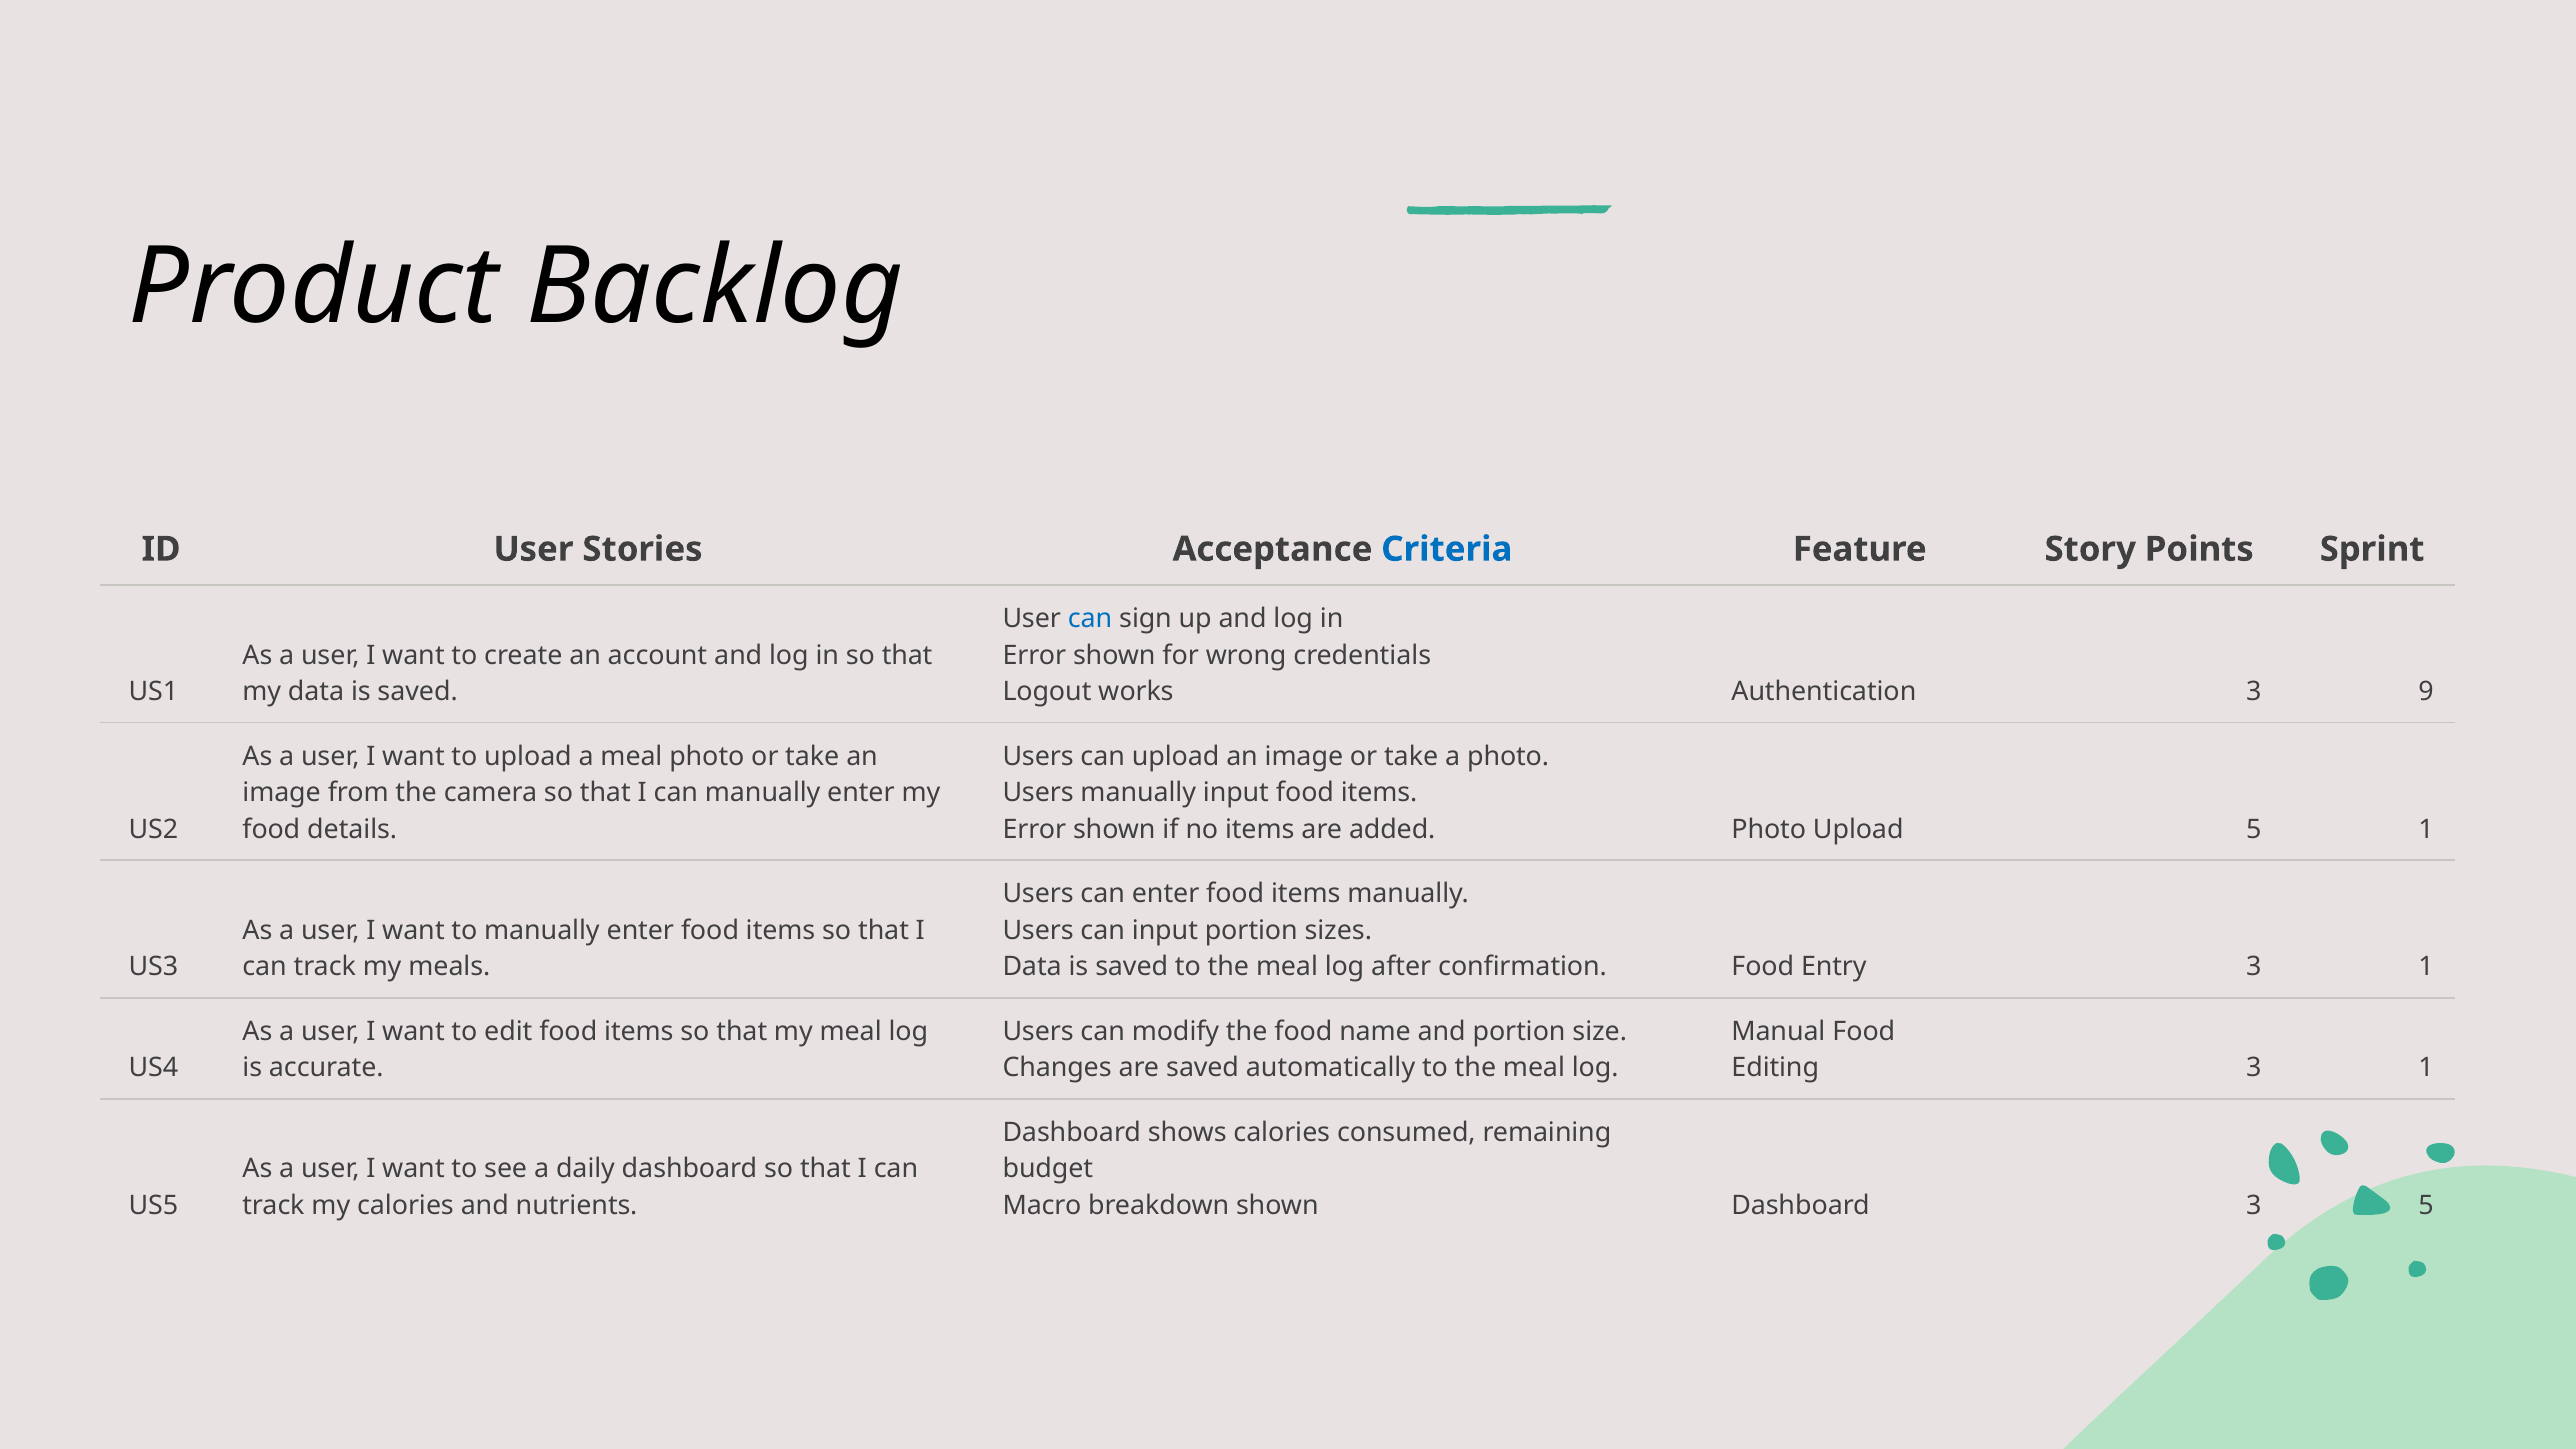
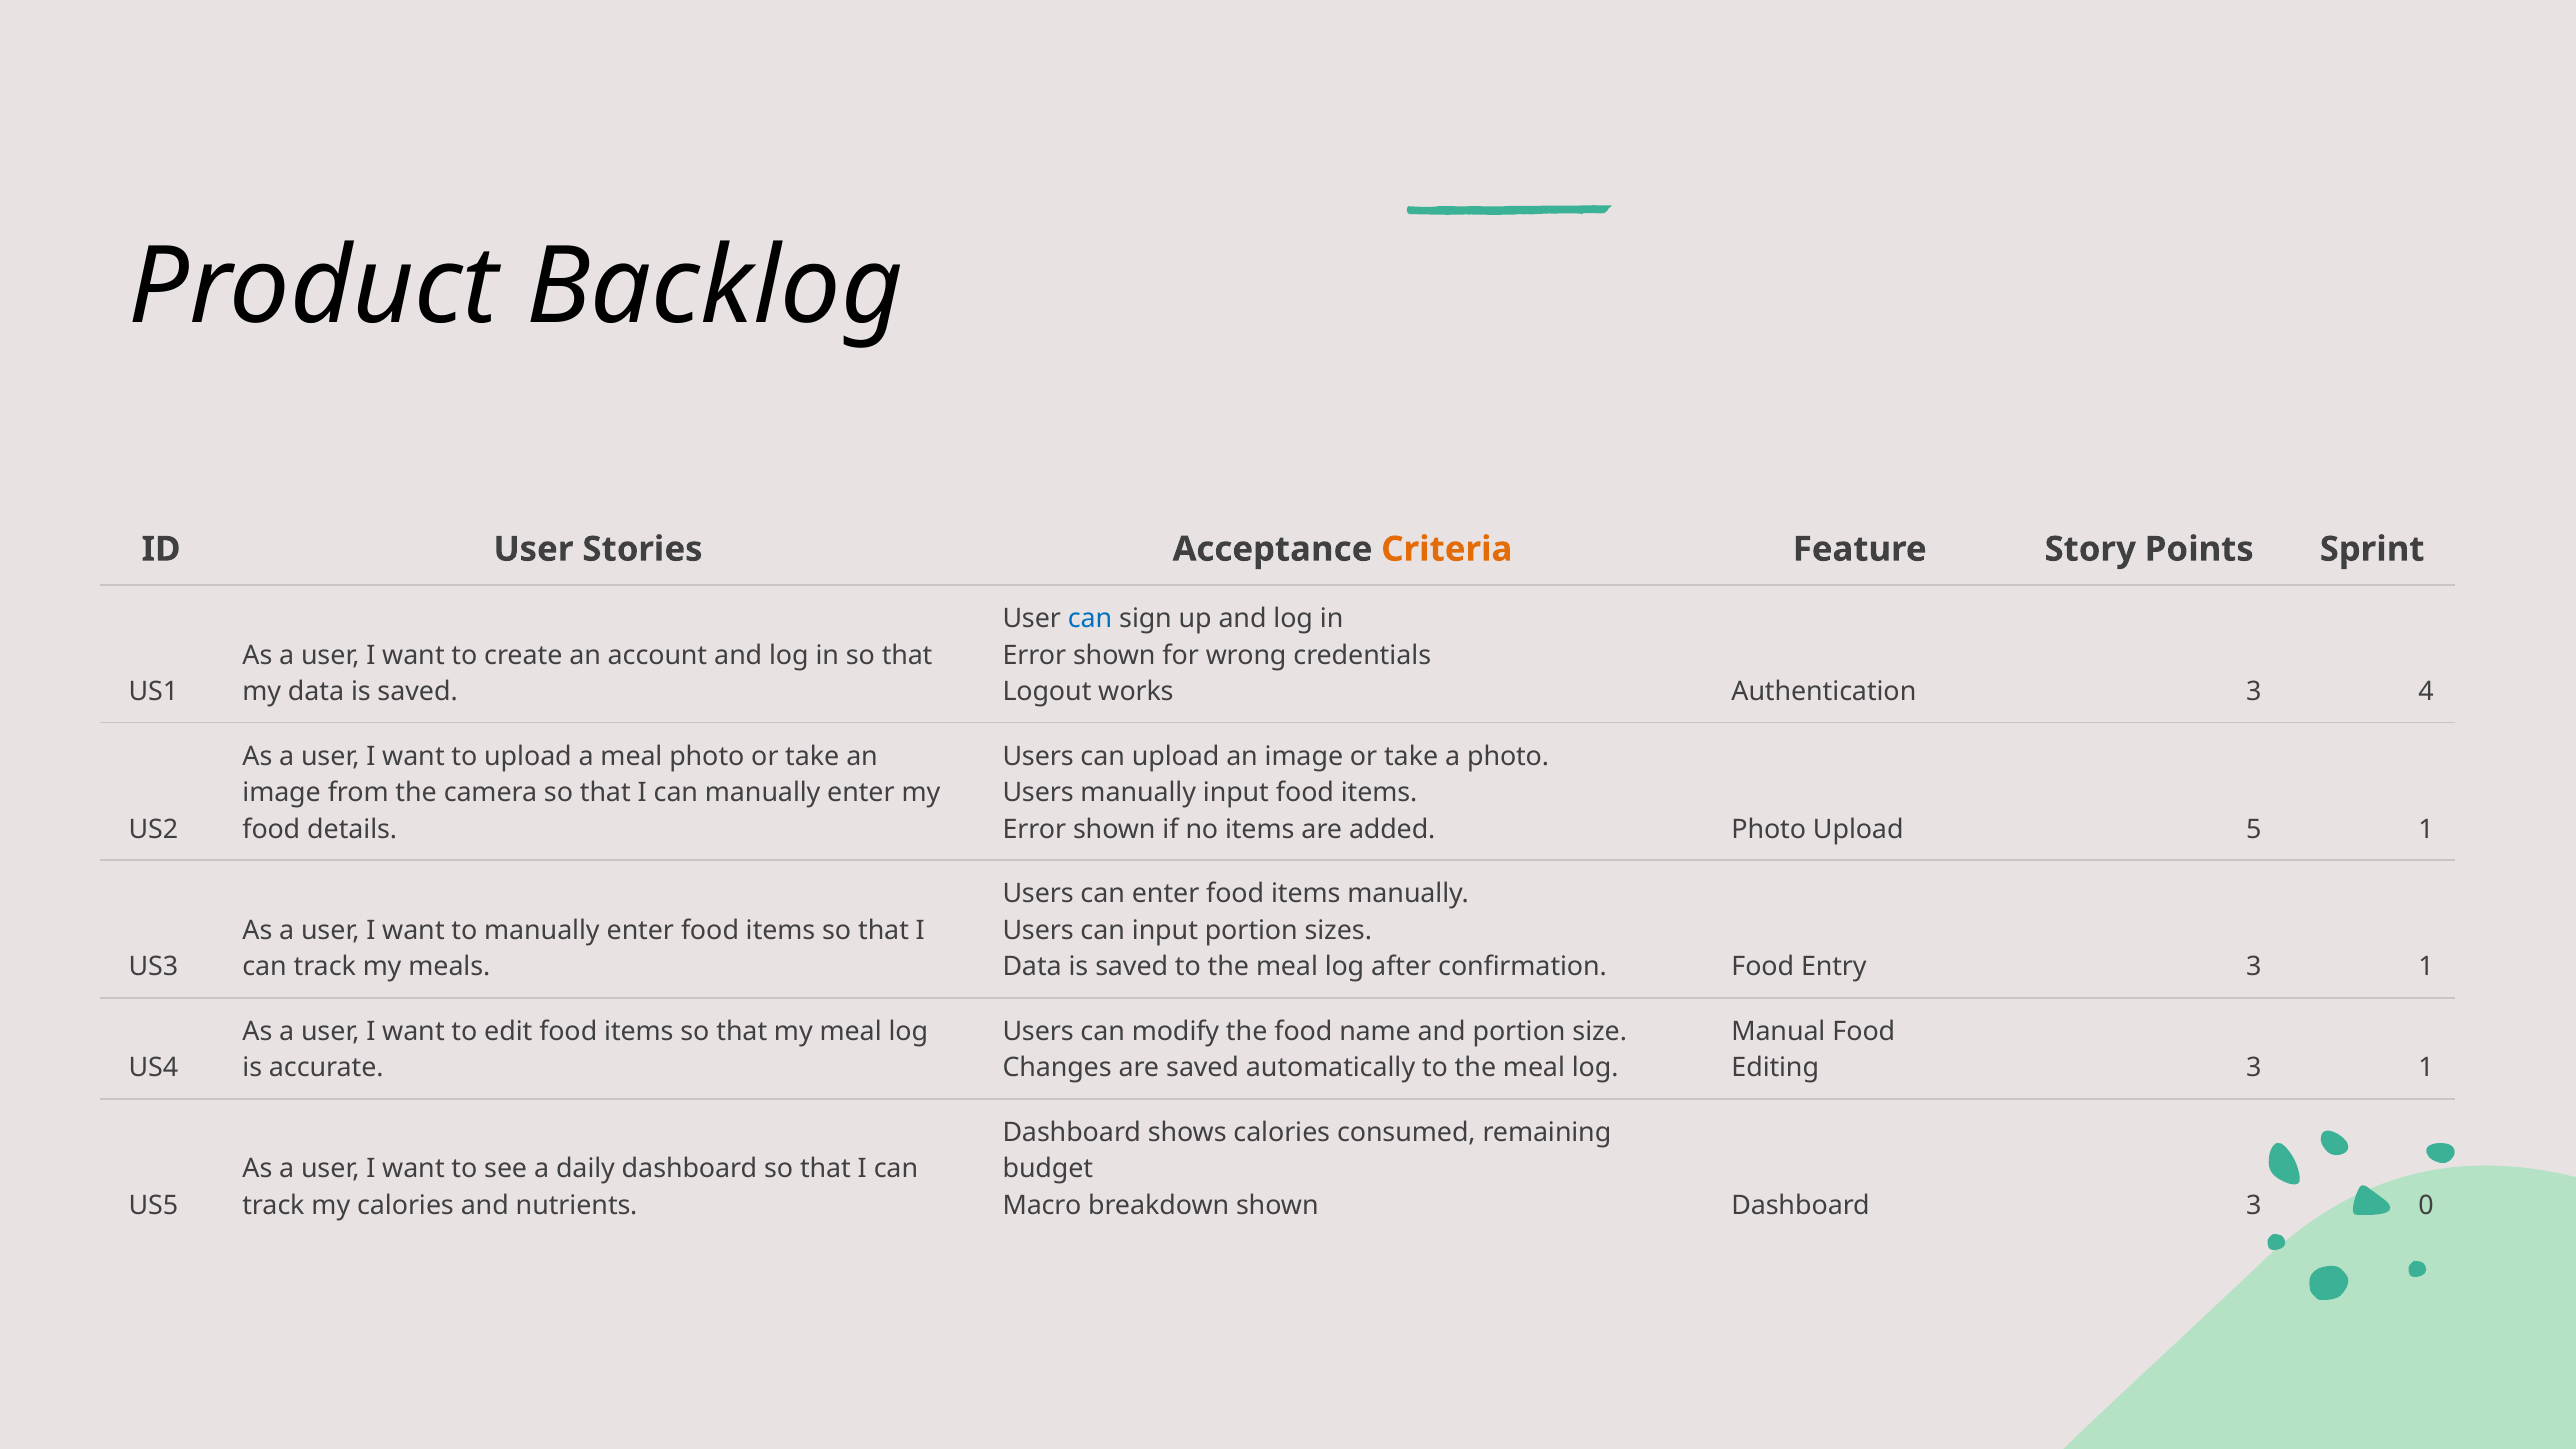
Criteria colour: blue -> orange (1447, 549)
9: 9 -> 4 (2426, 692)
3 5: 5 -> 0 (2426, 1206)
